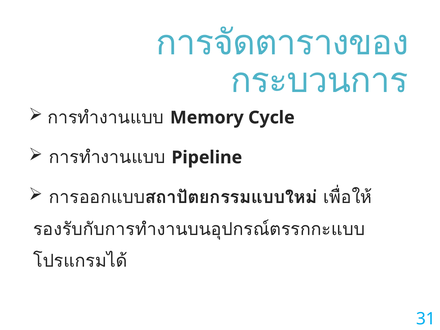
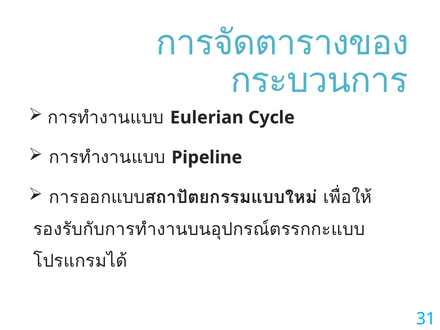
Memory: Memory -> Eulerian (207, 118)
